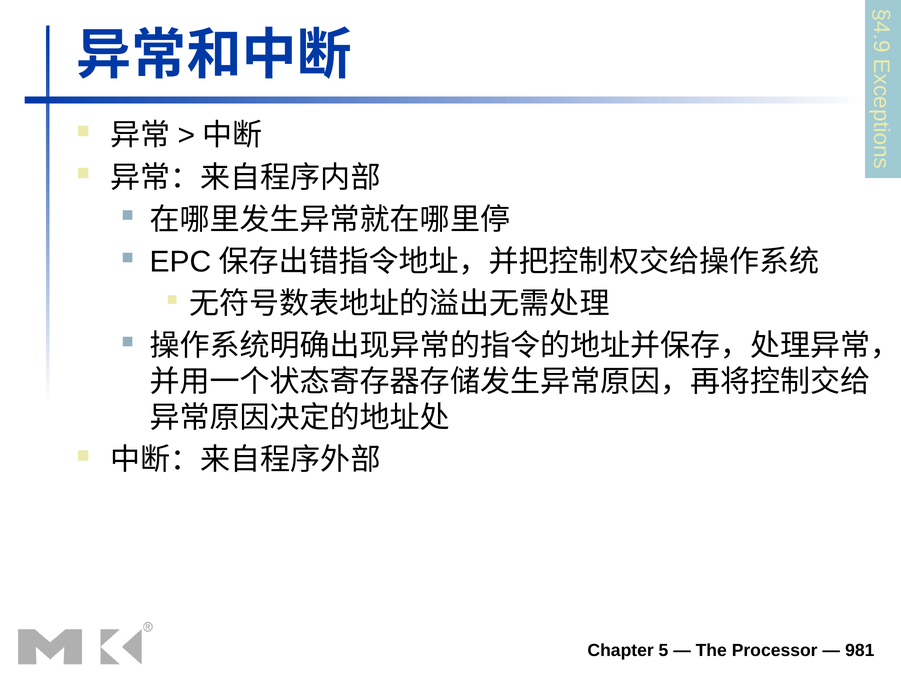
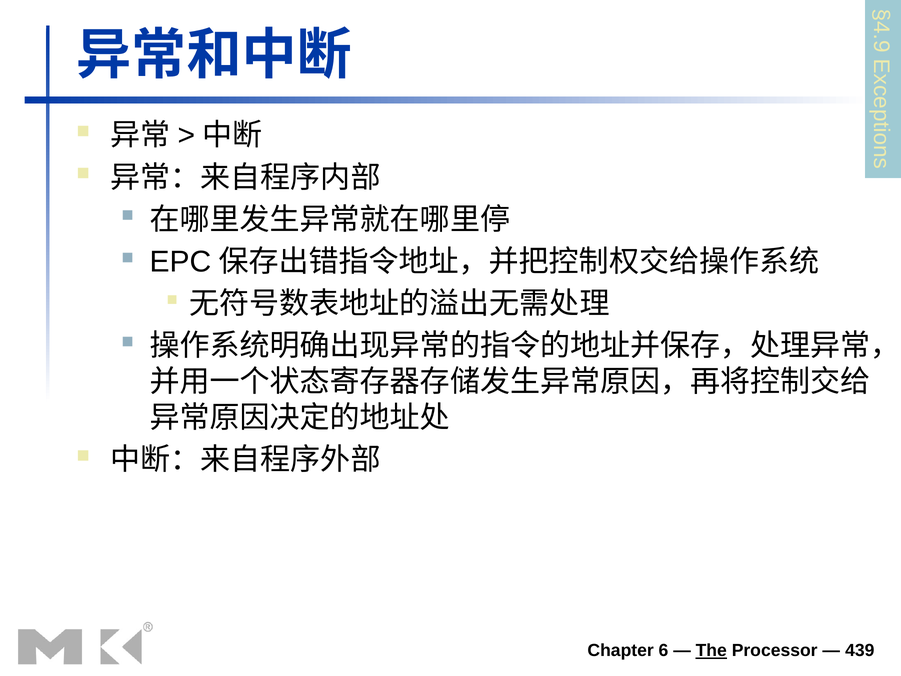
5: 5 -> 6 (663, 650)
The underline: none -> present (711, 650)
981: 981 -> 439 (860, 650)
